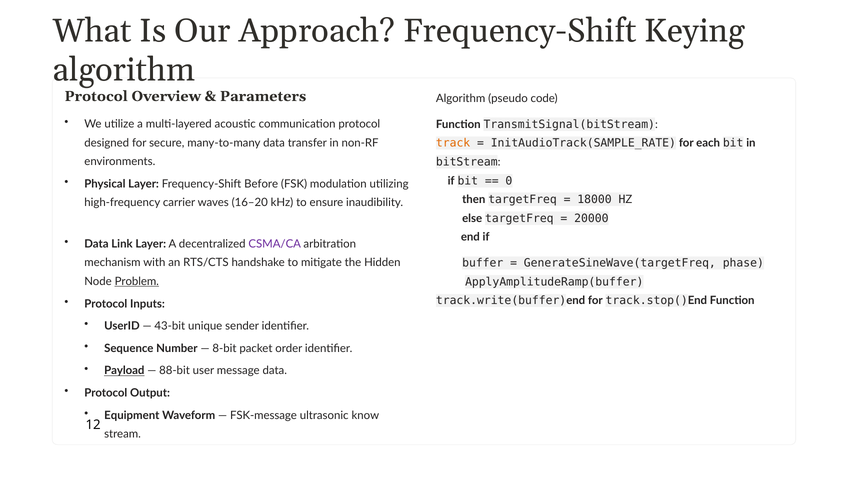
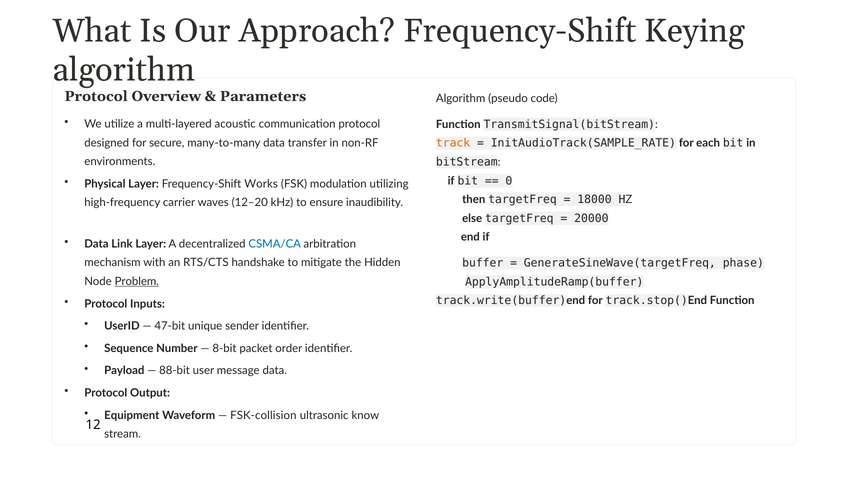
Before: Before -> Works (261, 184)
16–20: 16–20 -> 12–20 (250, 203)
CSMA/CA colour: purple -> blue (275, 244)
43-bit: 43-bit -> 47-bit (170, 326)
Payload underline: present -> none (124, 371)
FSK-message: FSK-message -> FSK-collision (263, 415)
